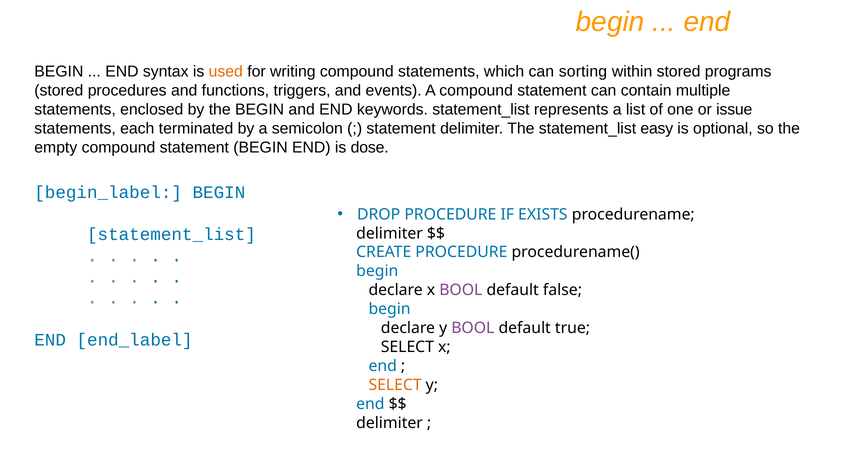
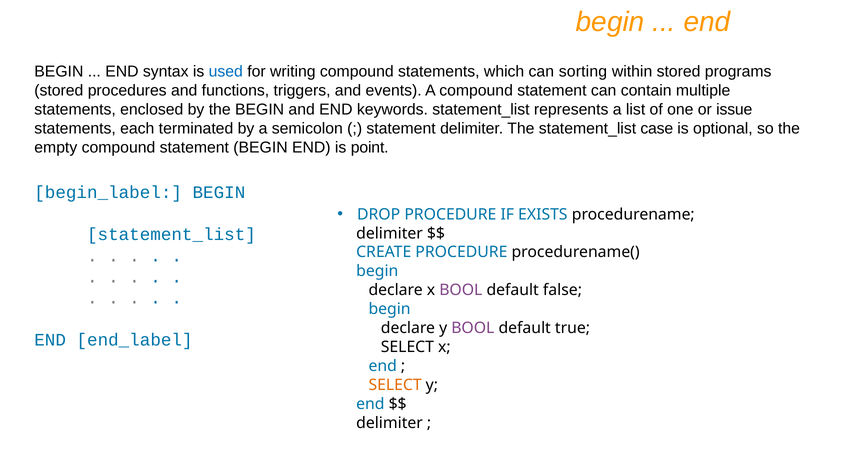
used colour: orange -> blue (226, 72)
easy: easy -> case (657, 128)
dose: dose -> point (370, 147)
